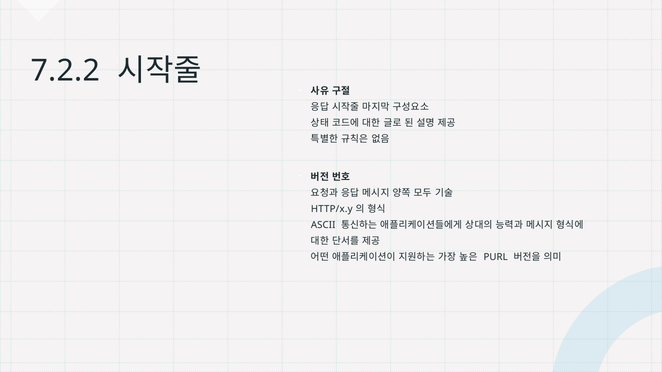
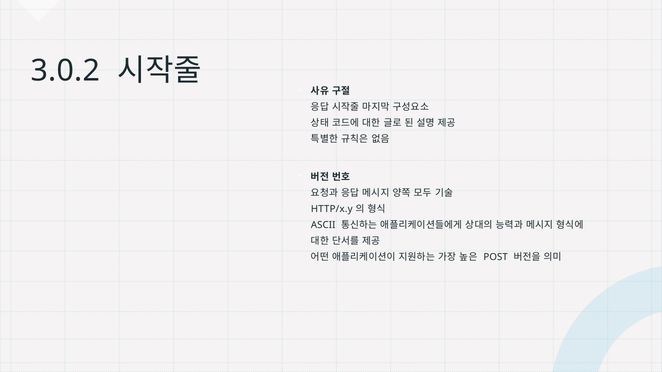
7.2.2: 7.2.2 -> 3.0.2 (65, 71)
PURL: PURL -> POST (496, 257)
